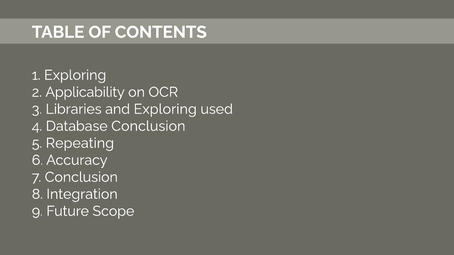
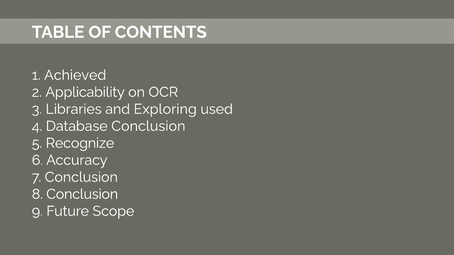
1 Exploring: Exploring -> Achieved (75, 75)
Repeating: Repeating -> Recognize (80, 143)
8 Integration: Integration -> Conclusion (82, 194)
